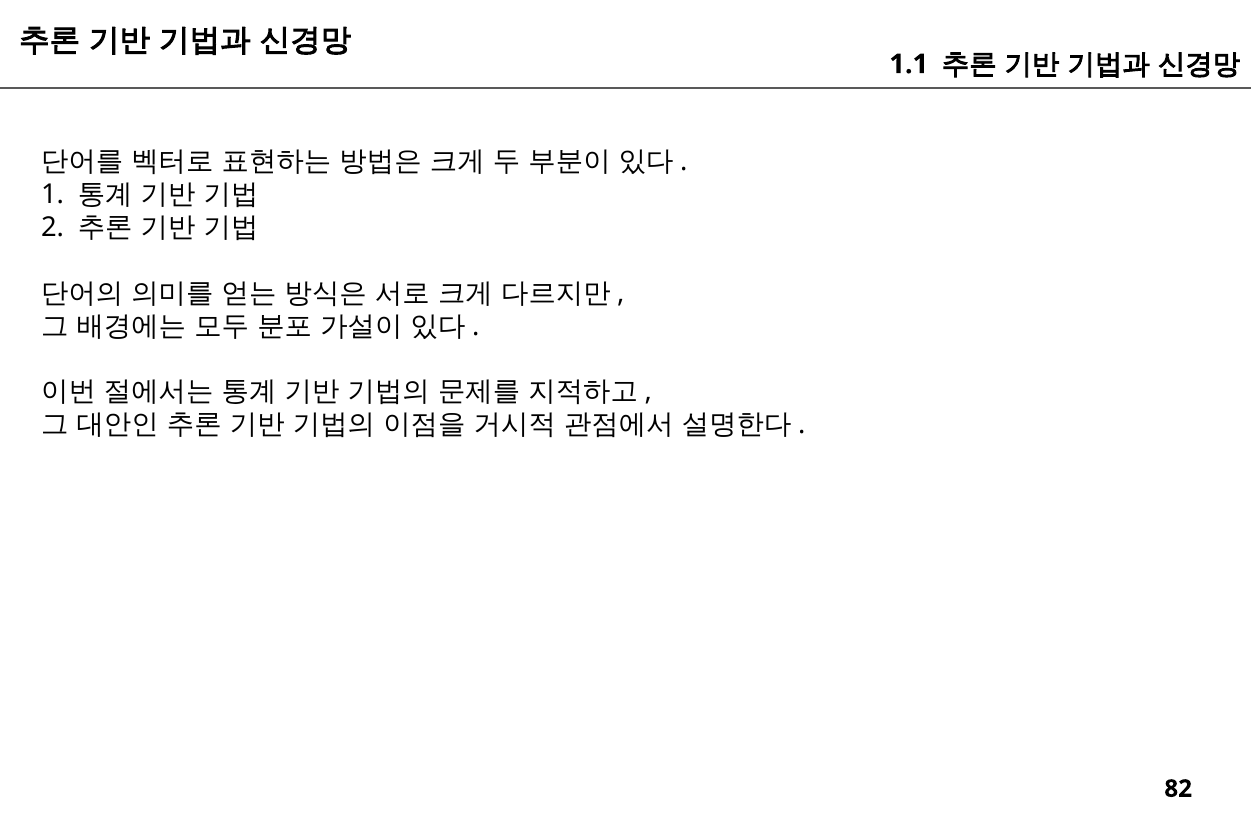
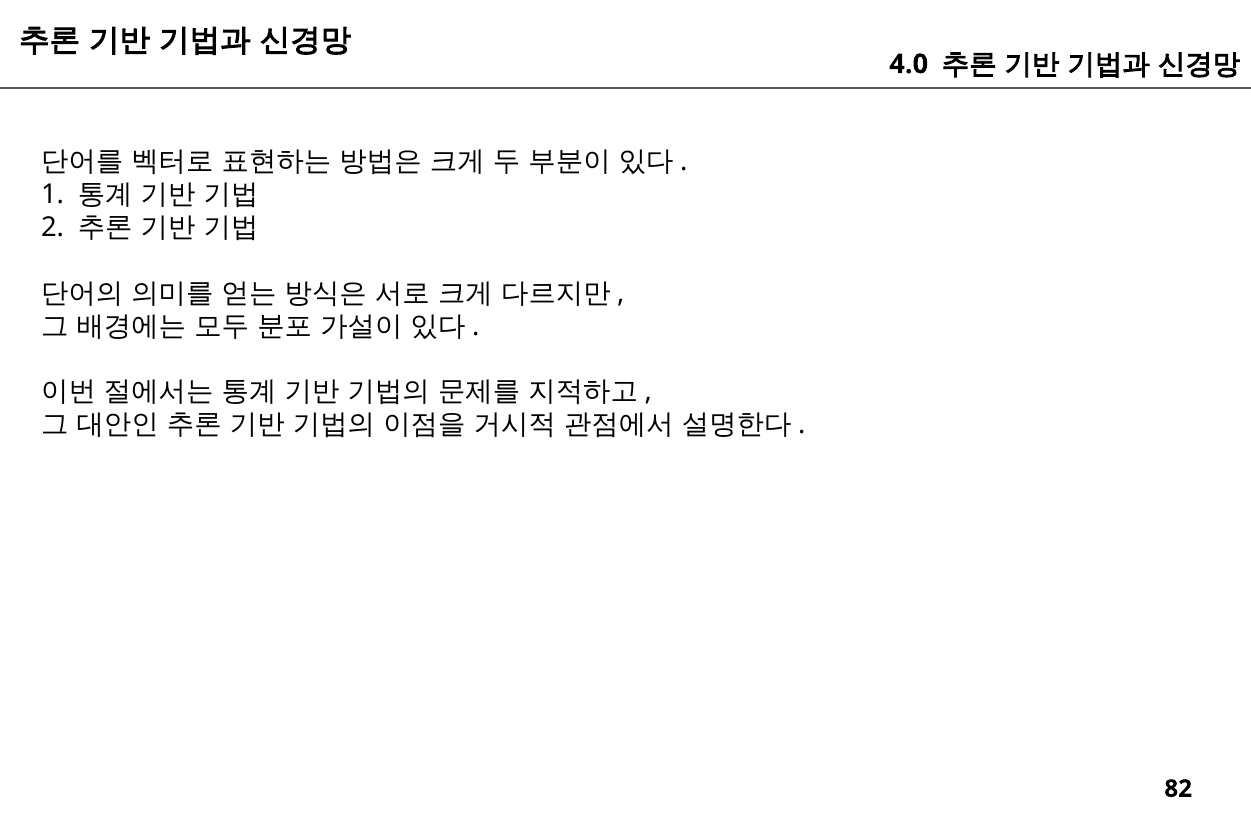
1.1: 1.1 -> 4.0 (909, 64)
